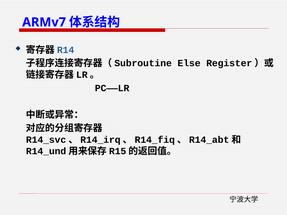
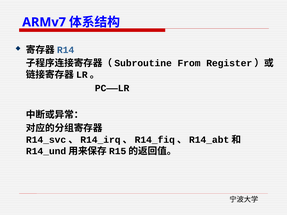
Else: Else -> From (189, 63)
